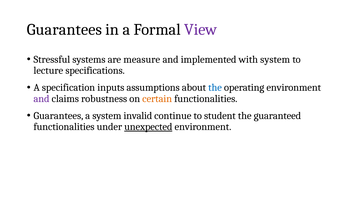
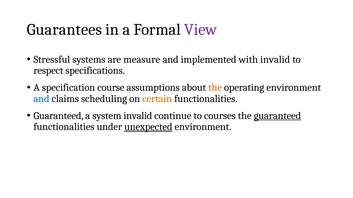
with system: system -> invalid (275, 60)
lecture: lecture -> respect (48, 71)
inputs: inputs -> course (111, 88)
the colour: blue -> orange (215, 88)
and colour: purple -> blue (41, 99)
robustness: robustness -> scheduling (104, 99)
Guarantees: Guarantees -> Guaranteed (58, 116)
student: student -> courses (220, 116)
guaranteed underline: none -> present (277, 116)
